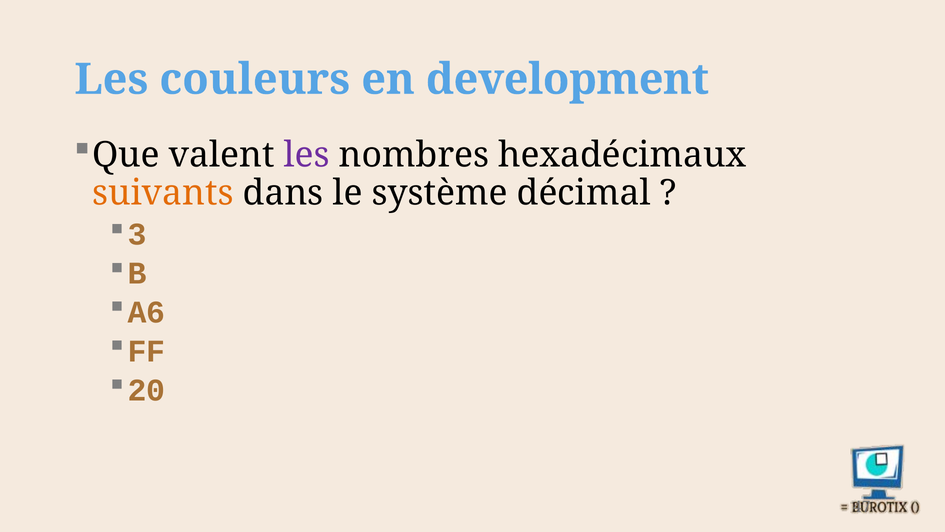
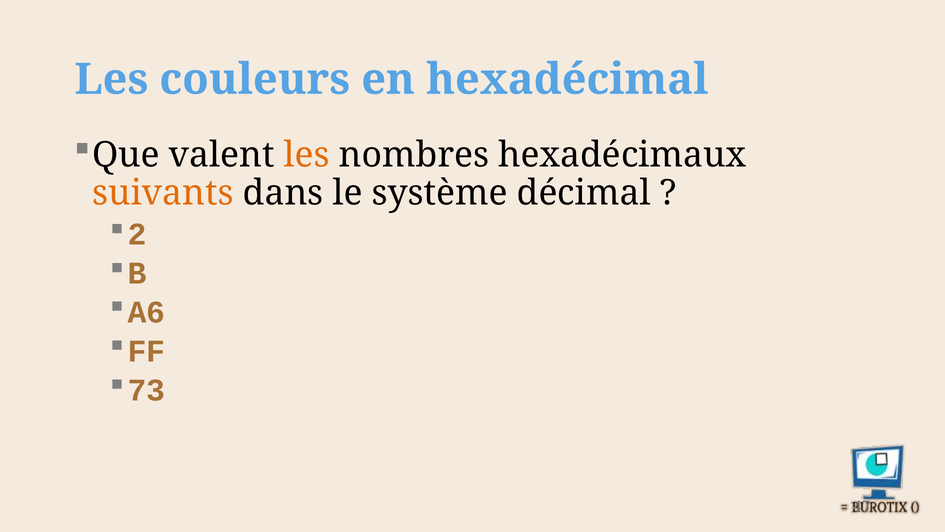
development: development -> hexadécimal (567, 79)
les colour: purple -> orange (307, 155)
3: 3 -> 2 (137, 234)
20: 20 -> 73 (146, 390)
